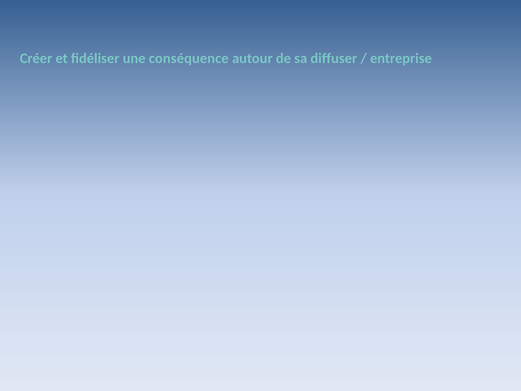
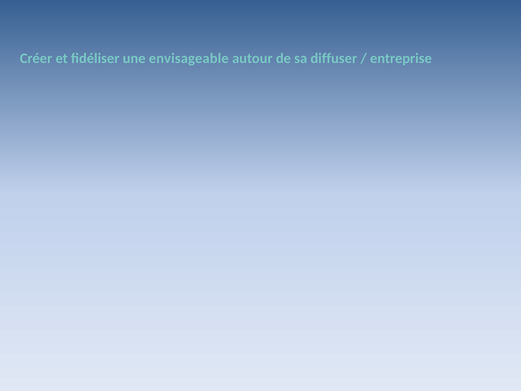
conséquence: conséquence -> envisageable (189, 59)
